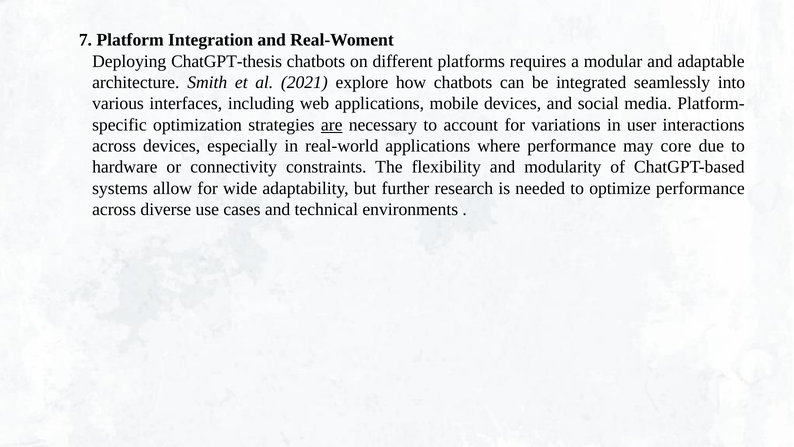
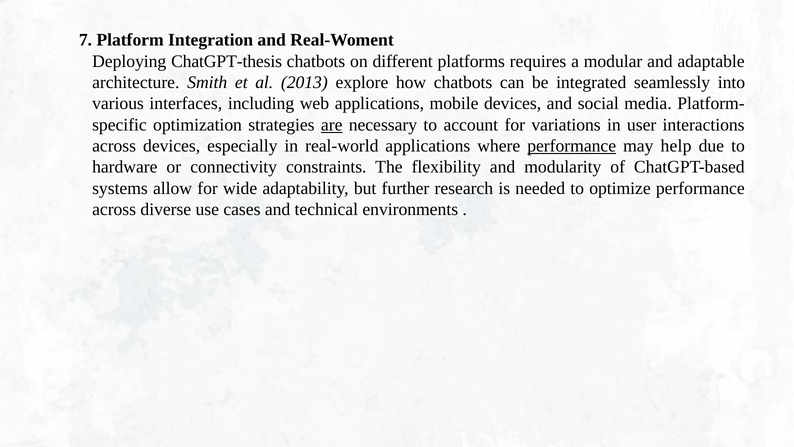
2021: 2021 -> 2013 (304, 82)
performance underline: none -> present (572, 146)
core: core -> help (676, 146)
